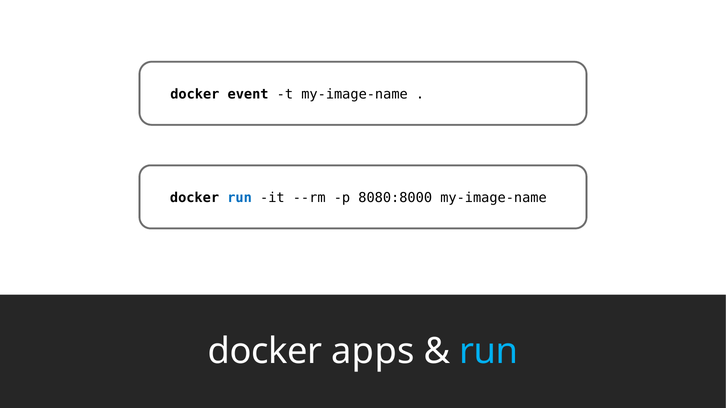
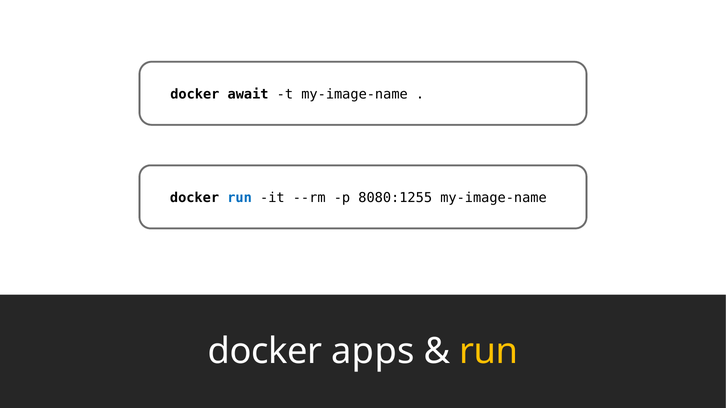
event: event -> await (248, 94)
8080:8000: 8080:8000 -> 8080:1255 (395, 198)
run colour: light blue -> yellow (489, 351)
